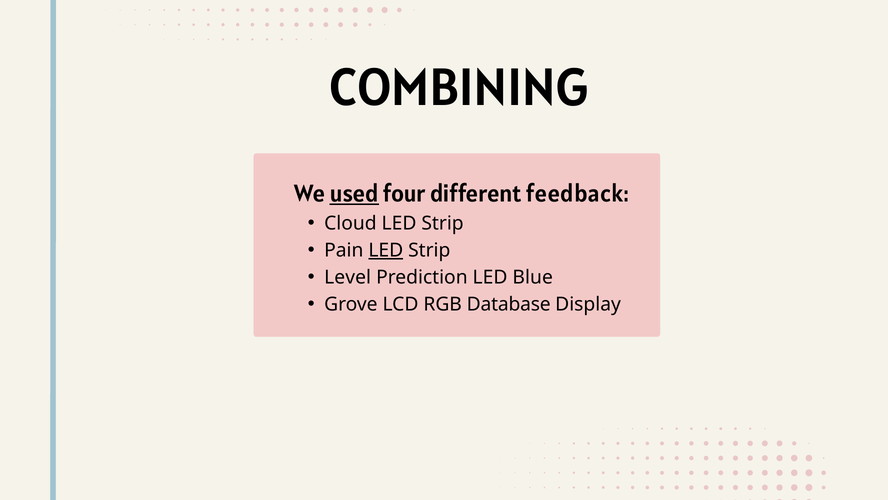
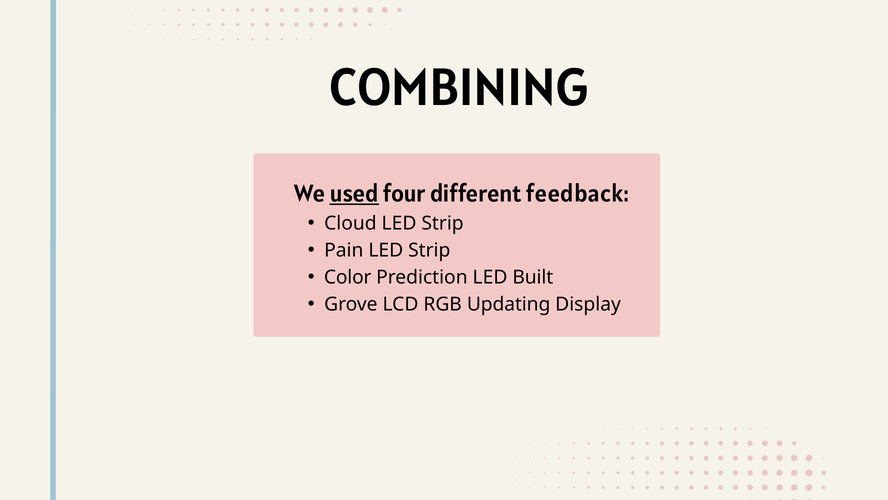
LED underline: present -> none (386, 250)
Level: Level -> Color (348, 277)
Blue: Blue -> Built (533, 277)
Database: Database -> Updating (509, 304)
